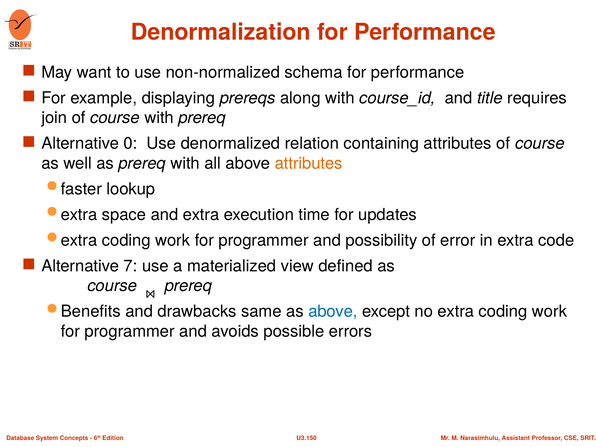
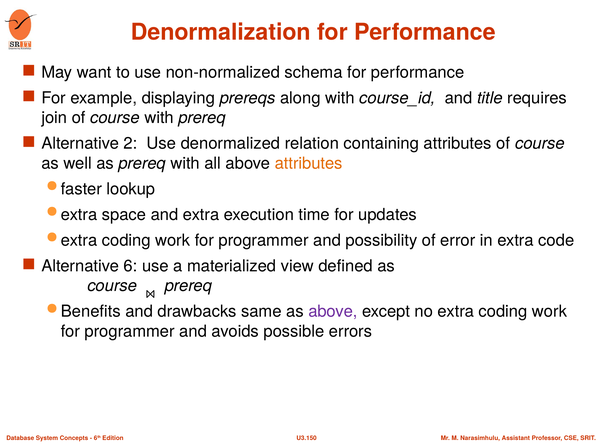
0: 0 -> 2 (131, 143)
7: 7 -> 6 (131, 266)
above colour: blue -> purple (333, 312)
